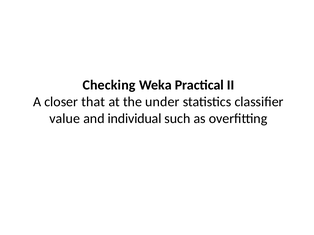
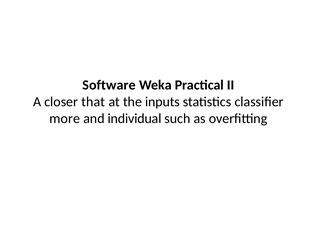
Checking: Checking -> Software (109, 85)
under: under -> inputs (162, 102)
value: value -> more (65, 119)
